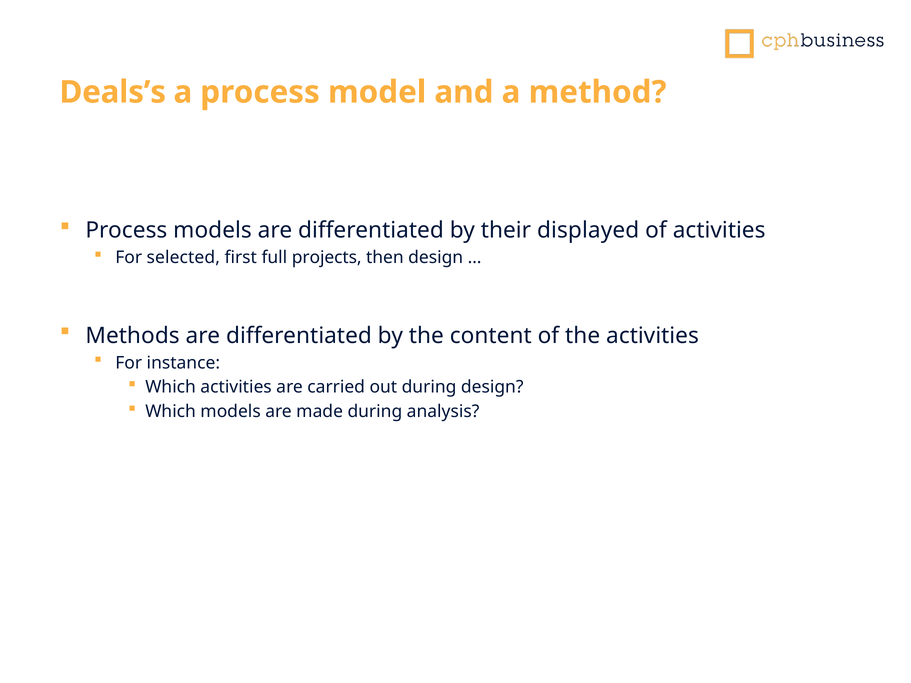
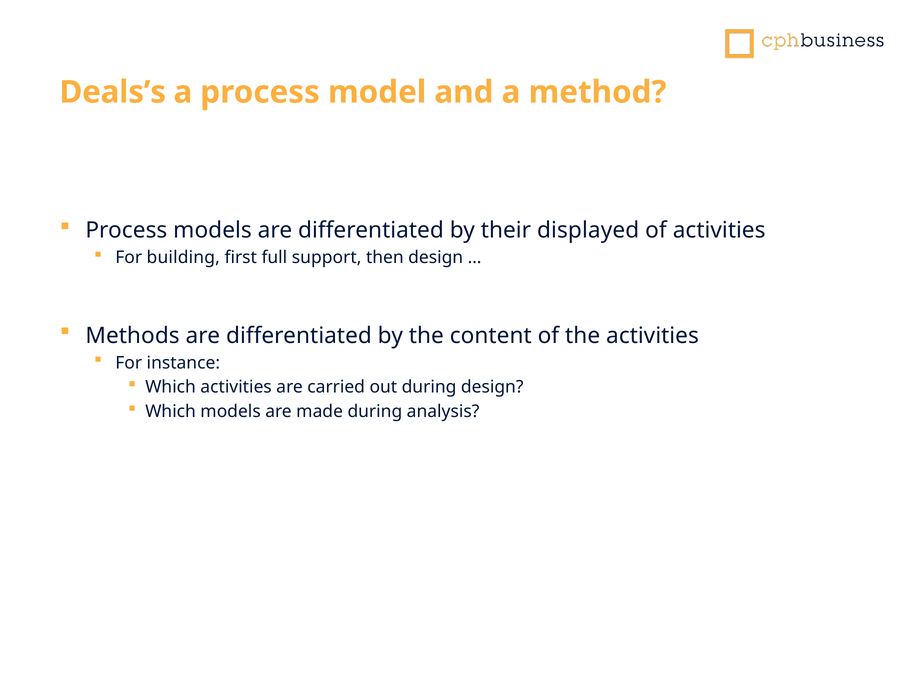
selected: selected -> building (183, 258)
projects: projects -> support (327, 258)
